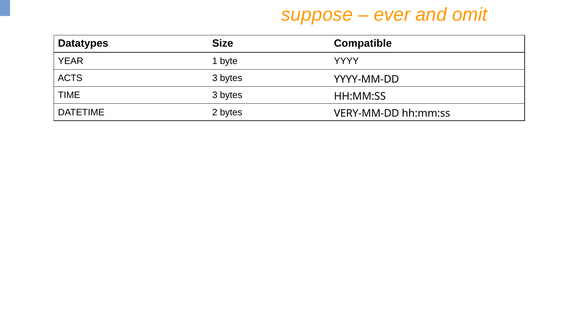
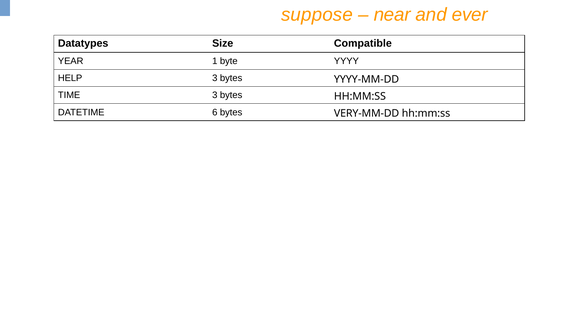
ever: ever -> near (392, 15)
omit: omit -> ever (470, 15)
ACTS: ACTS -> HELP (70, 78)
2: 2 -> 6 (215, 112)
